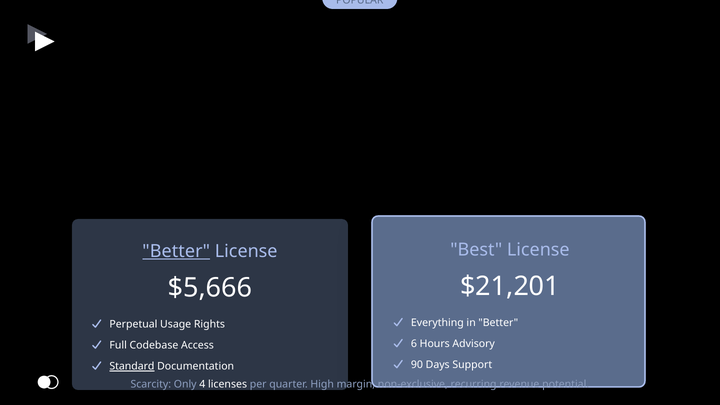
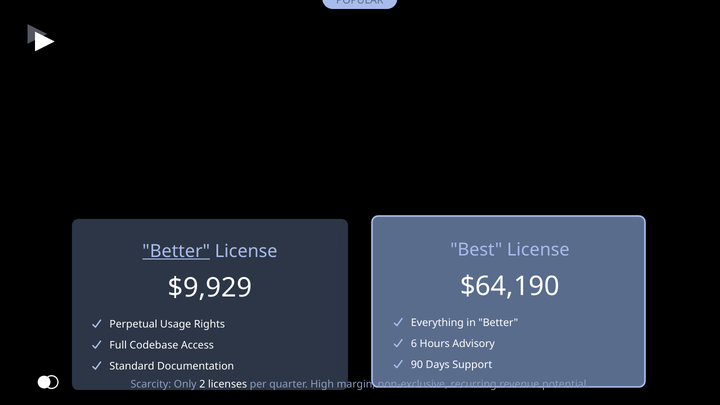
$21,201: $21,201 -> $64,190 (510, 286)
$5,666: $5,666 -> $9,929 (210, 288)
Standard underline: present -> none (132, 366)
4: 4 -> 2 (202, 384)
